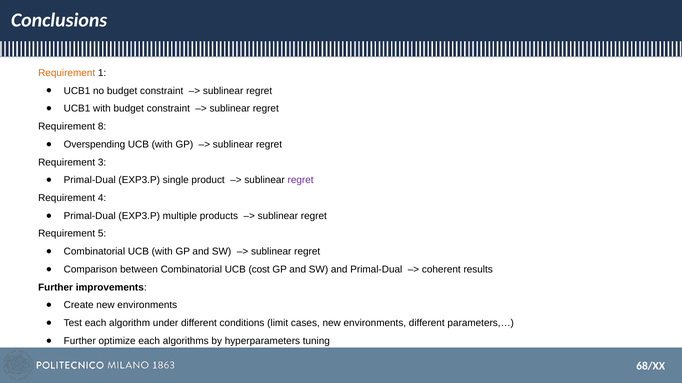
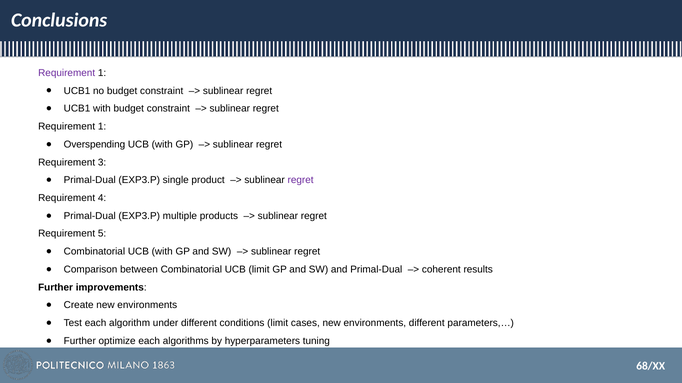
Requirement colour: orange -> purple (67, 73)
8: 8 -> 1 (102, 127)
UCB cost: cost -> limit (259, 270)
